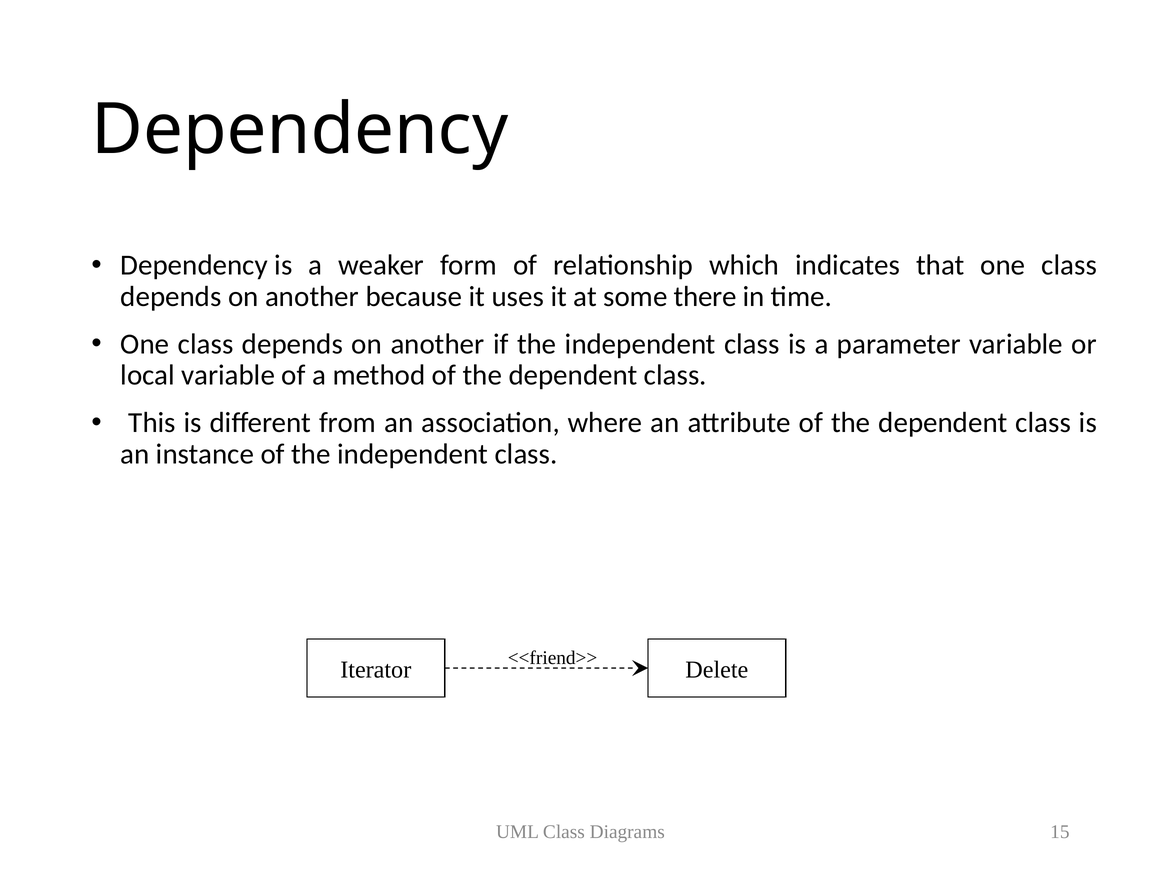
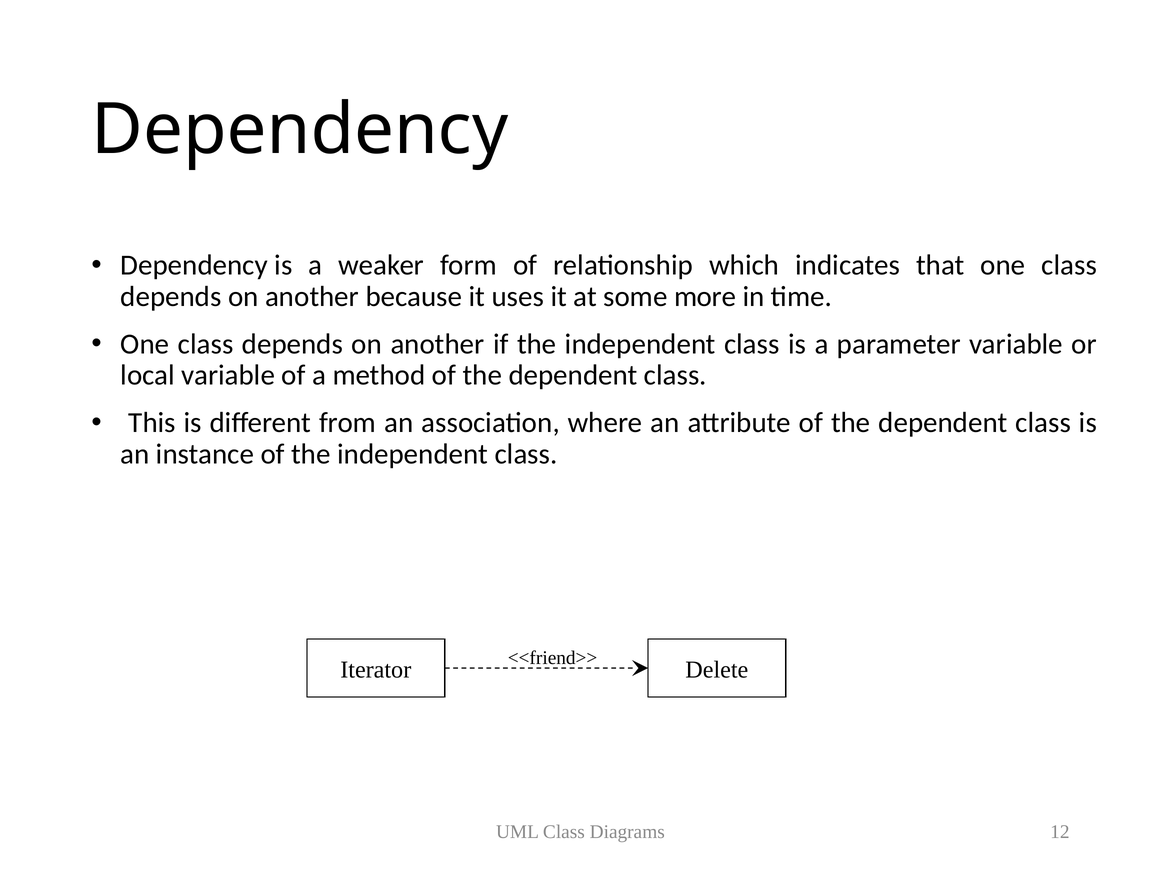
there: there -> more (705, 296)
15: 15 -> 12 (1060, 832)
